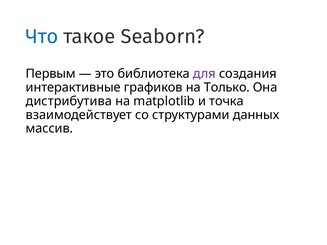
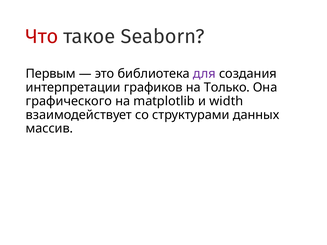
Что colour: blue -> red (42, 37)
интерактивные: интерактивные -> интерпретации (73, 87)
дистрибутива: дистрибутива -> графического (69, 101)
точка: точка -> width (226, 101)
